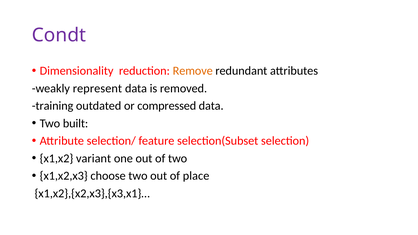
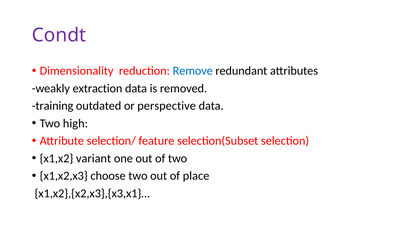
Remove colour: orange -> blue (193, 71)
represent: represent -> extraction (98, 88)
compressed: compressed -> perspective (167, 106)
built: built -> high (75, 123)
